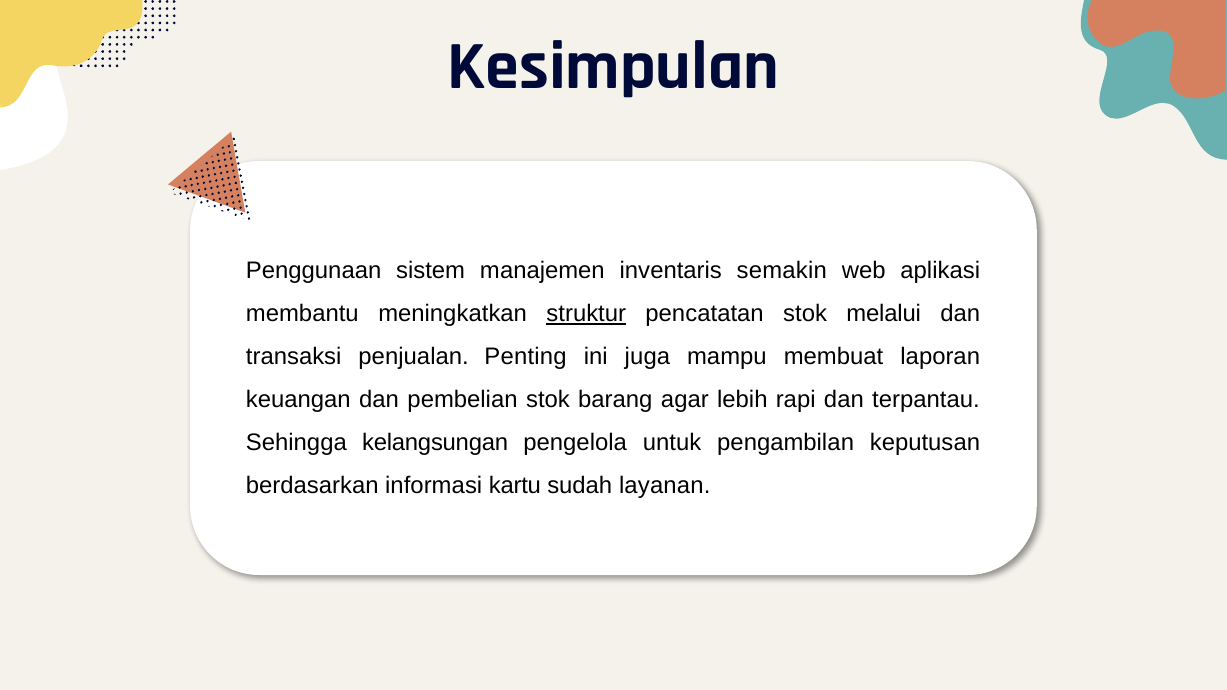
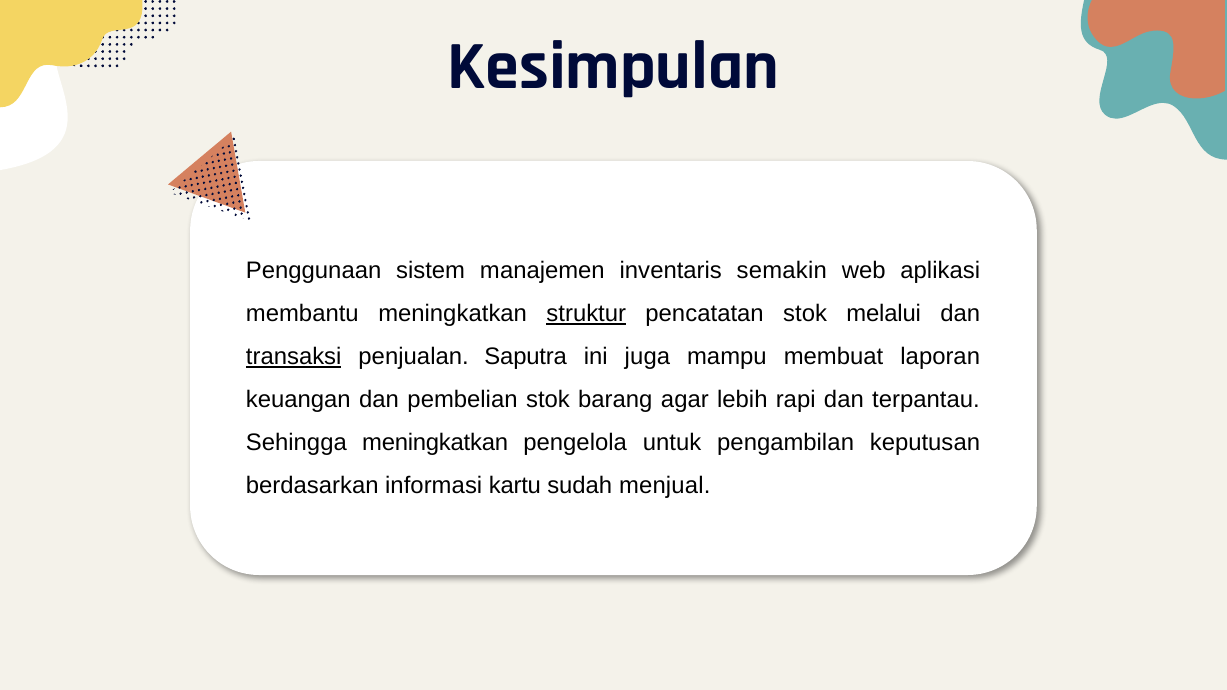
transaksi underline: none -> present (294, 357)
Penting: Penting -> Saputra (526, 357)
Sehingga kelangsungan: kelangsungan -> meningkatkan (435, 443)
layanan: layanan -> menjual (665, 485)
